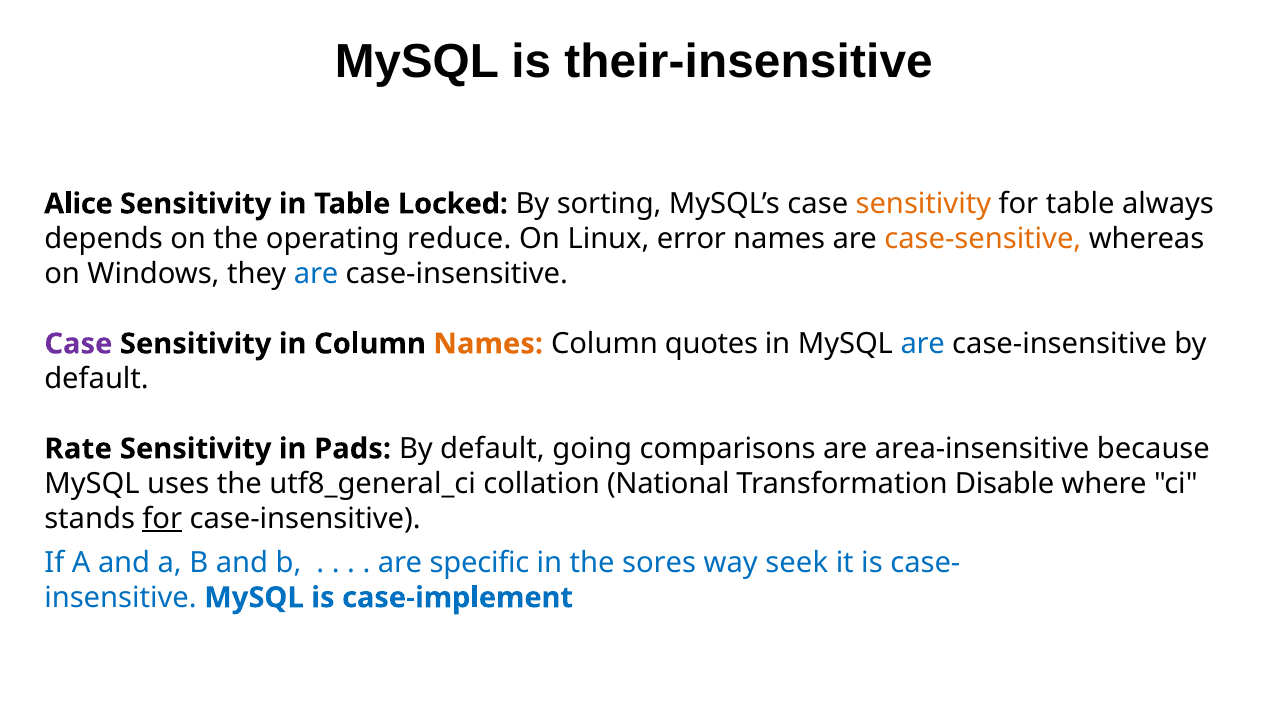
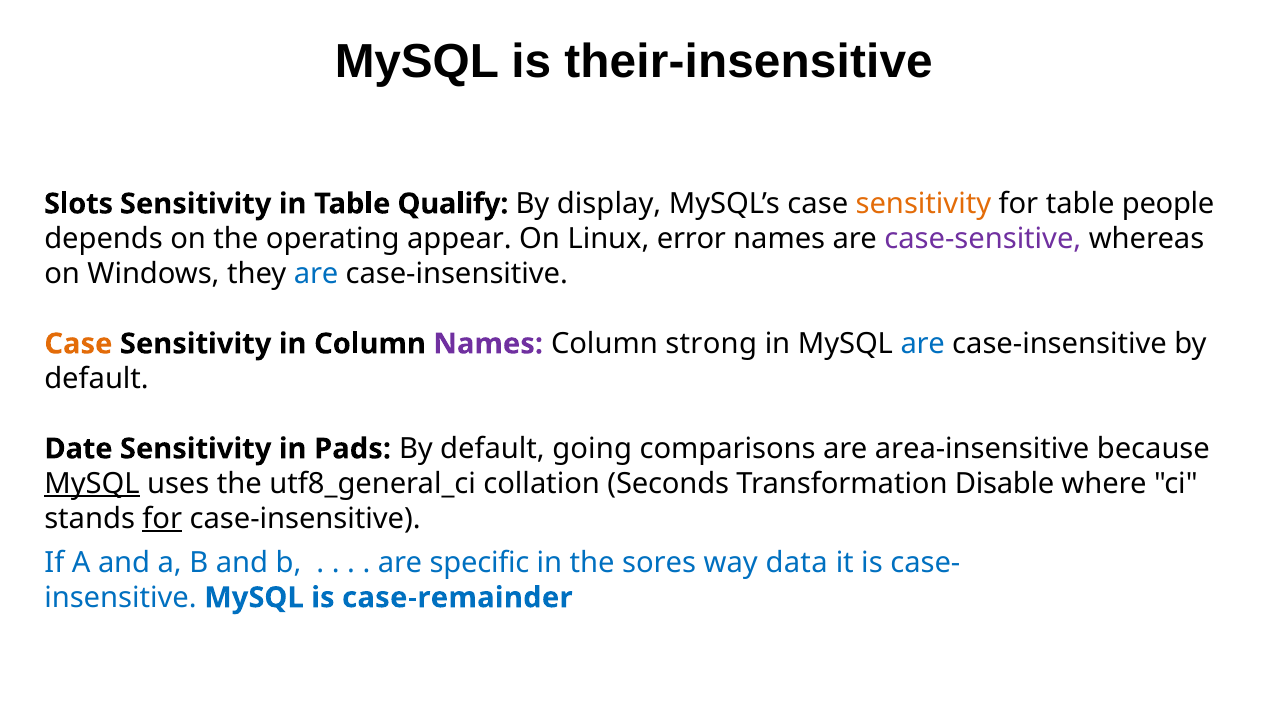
Alice: Alice -> Slots (79, 204)
Locked: Locked -> Qualify (453, 204)
sorting: sorting -> display (609, 204)
always: always -> people (1168, 204)
reduce: reduce -> appear (459, 239)
case-sensitive colour: orange -> purple (983, 239)
Case colour: purple -> orange (78, 344)
Names colour: orange -> purple (488, 344)
quotes: quotes -> strong (711, 344)
Rate: Rate -> Date (78, 449)
MySQL underline: none -> present (92, 484)
National: National -> Seconds (668, 484)
seek: seek -> data (797, 563)
case-implement: case-implement -> case-remainder (457, 598)
